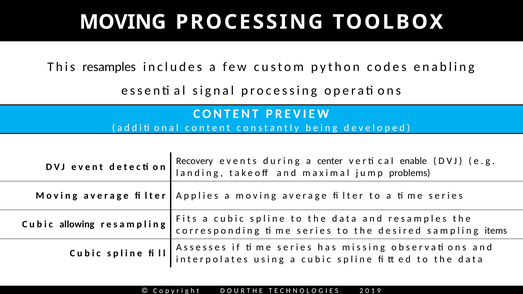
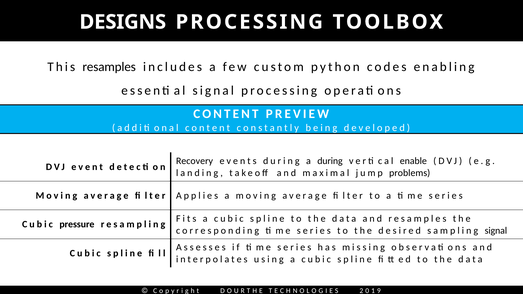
MOVING: MOVING -> DESIGNS (123, 22)
a center: center -> during (330, 161)
allowing: allowing -> pressure (77, 225)
sampling items: items -> signal (496, 231)
